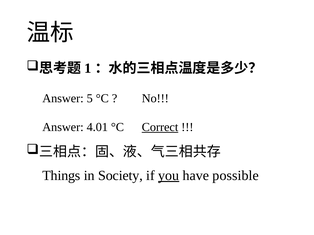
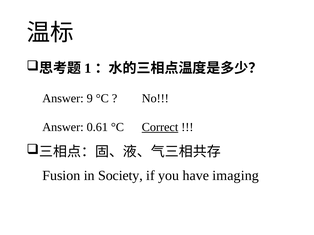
5: 5 -> 9 (90, 99)
4.01: 4.01 -> 0.61 (97, 127)
Things: Things -> Fusion (61, 176)
you underline: present -> none (169, 176)
possible: possible -> imaging (236, 176)
